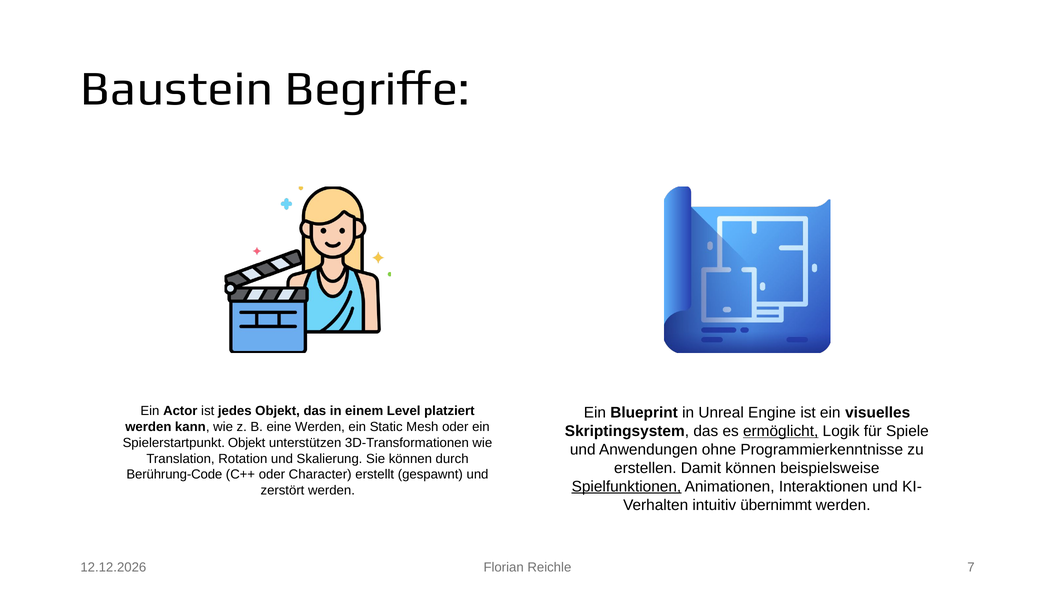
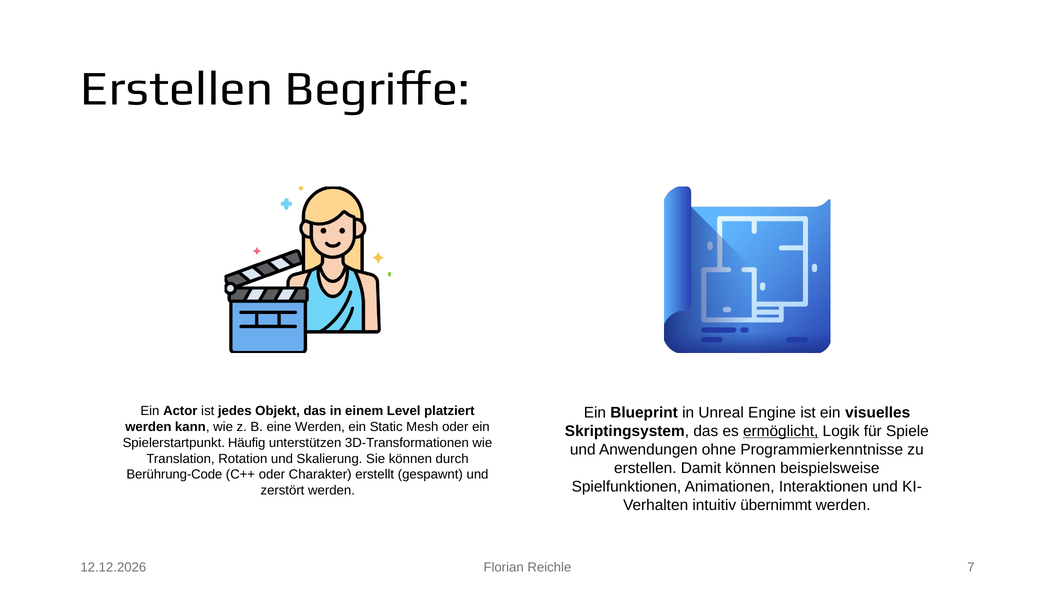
Baustein: Baustein -> Erstellen (177, 89)
Spielerstartpunkt Objekt: Objekt -> Häufig (247, 442)
Character: Character -> Charakter (320, 474)
Spielfunktionen underline: present -> none (626, 486)
